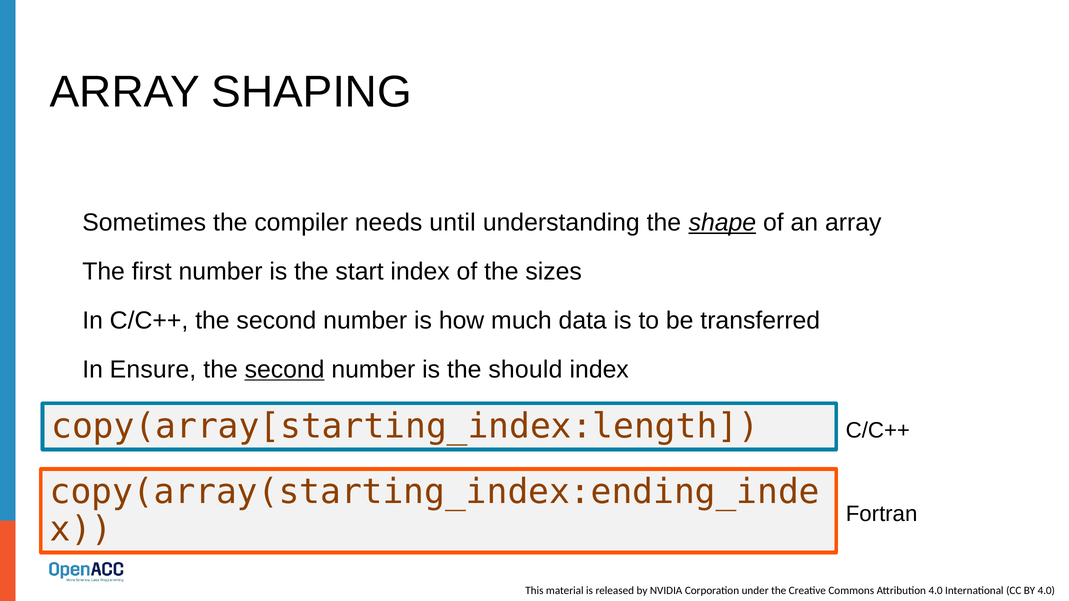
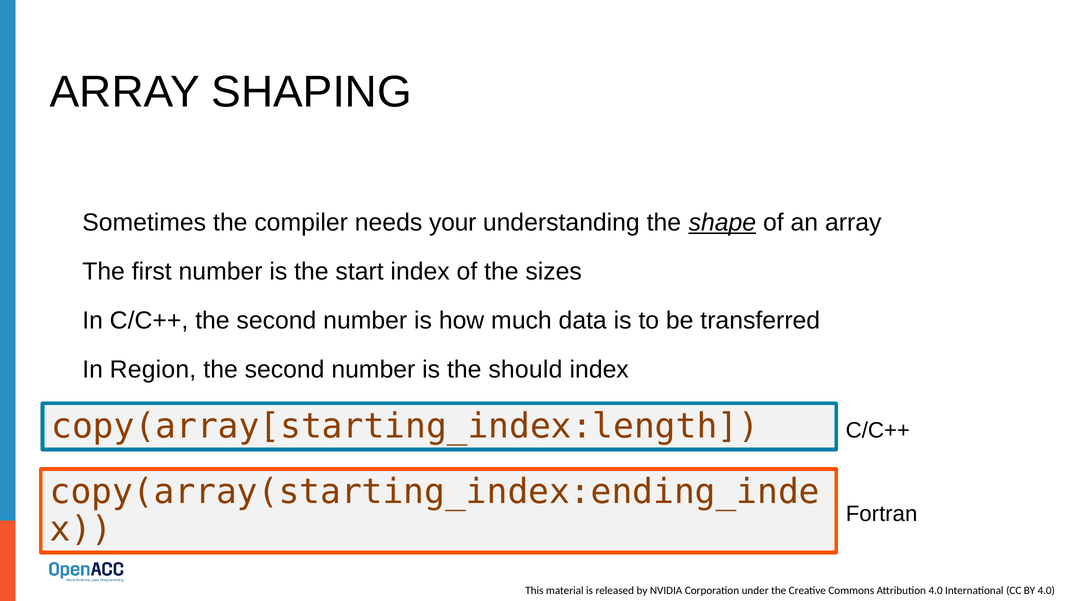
until: until -> your (453, 223)
Ensure: Ensure -> Region (153, 370)
second underline: present -> none (285, 370)
